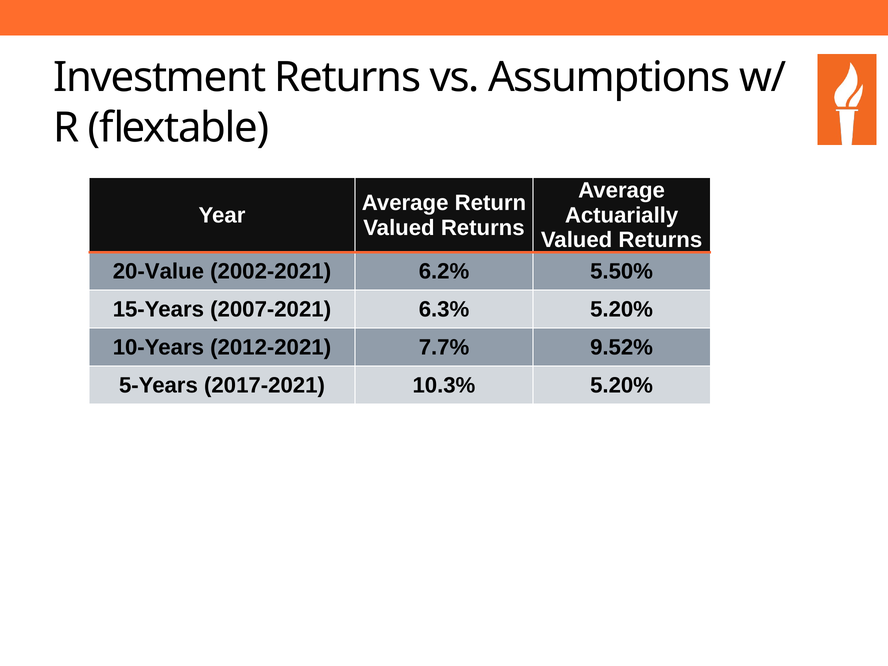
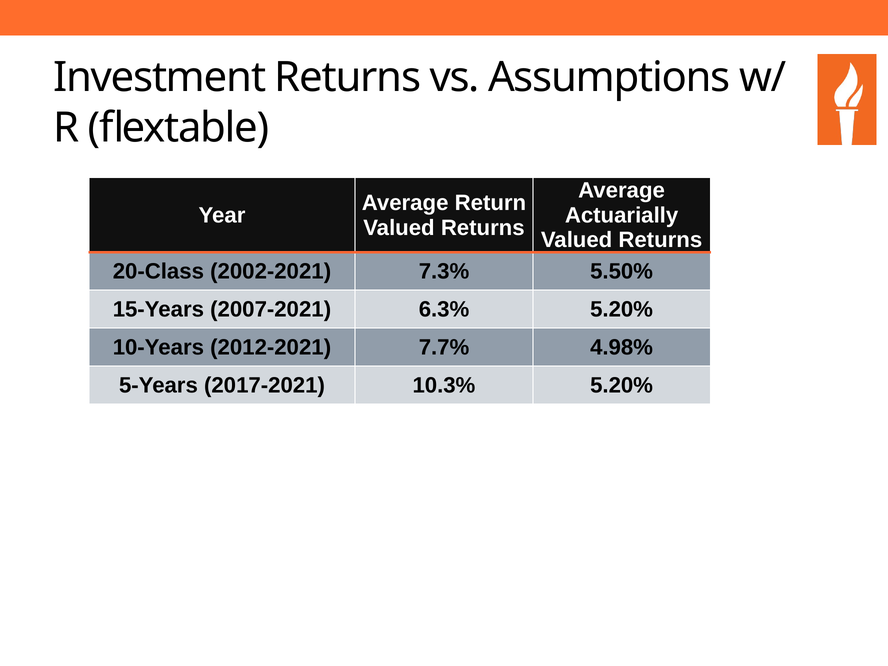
20-Value: 20-Value -> 20-Class (158, 272)
6.2%: 6.2% -> 7.3% (444, 272)
9.52%: 9.52% -> 4.98% (622, 347)
